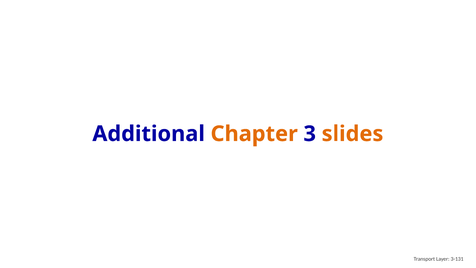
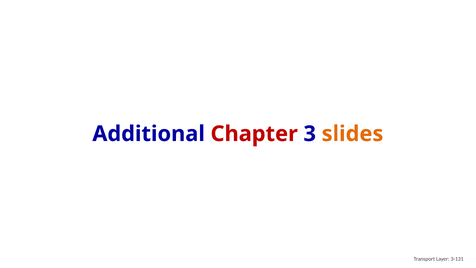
Chapter colour: orange -> red (254, 134)
